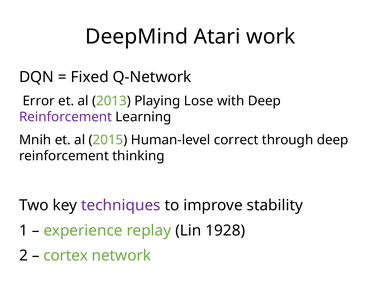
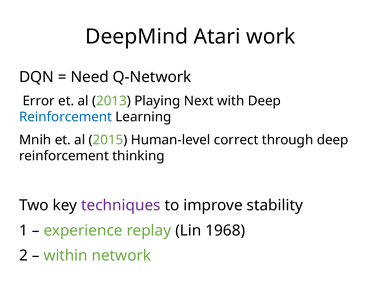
Fixed: Fixed -> Need (90, 77)
Lose: Lose -> Next (199, 101)
Reinforcement colour: purple -> blue (66, 117)
1928: 1928 -> 1968 (225, 231)
cortex: cortex -> within (66, 256)
